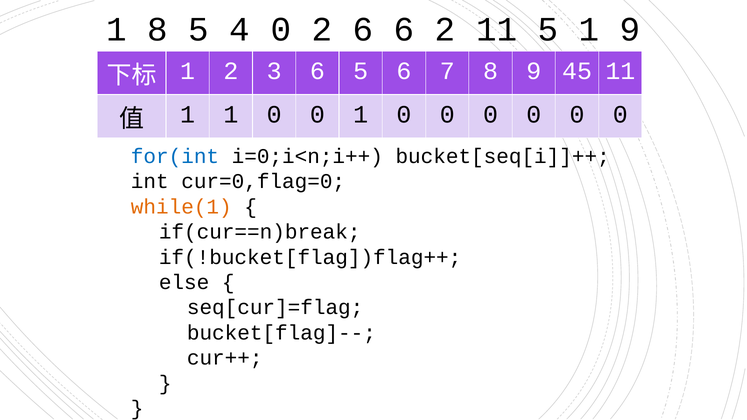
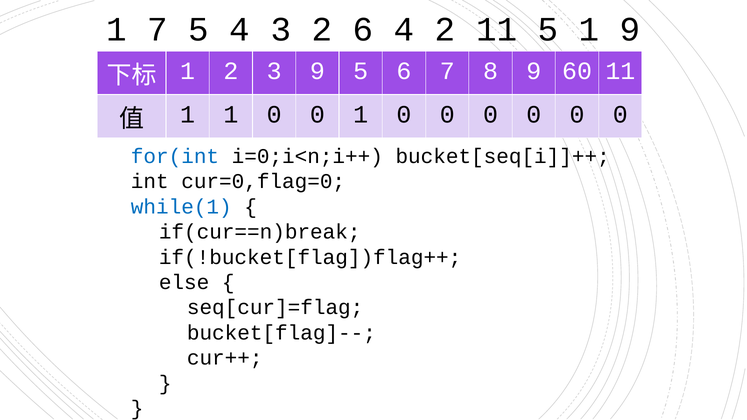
1 8: 8 -> 7 (157, 30)
4 0: 0 -> 3 (281, 30)
6 6: 6 -> 4 (404, 30)
3 6: 6 -> 9 (317, 71)
45: 45 -> 60 (577, 71)
while(1 colour: orange -> blue (181, 207)
